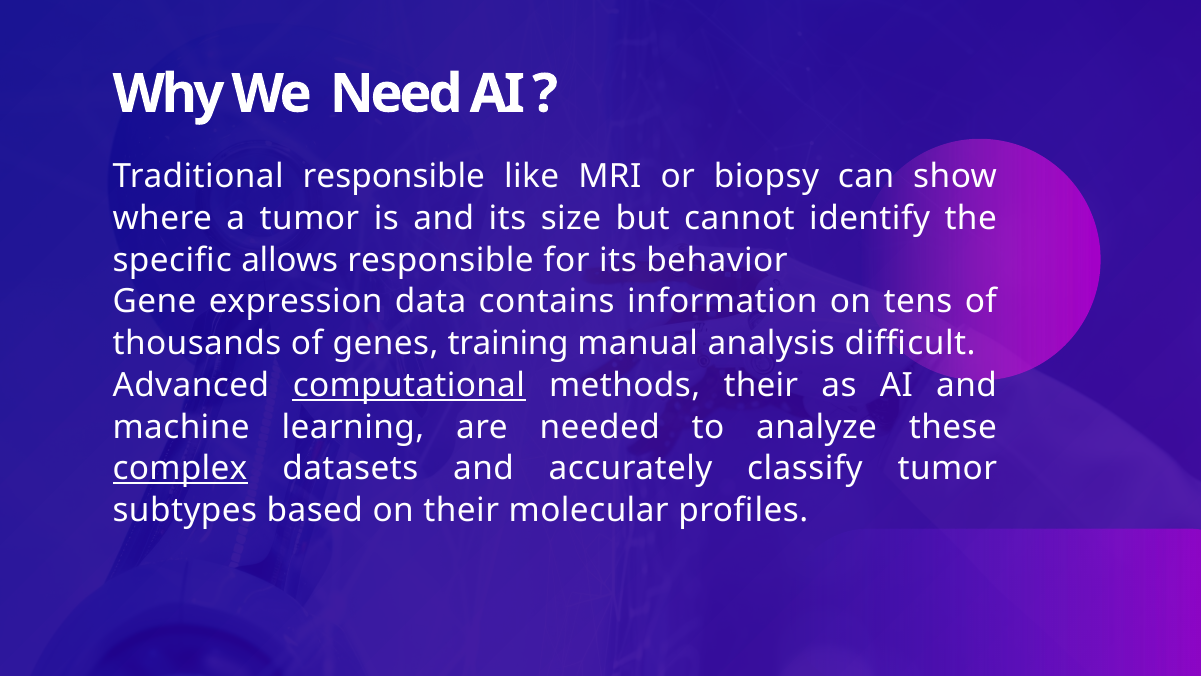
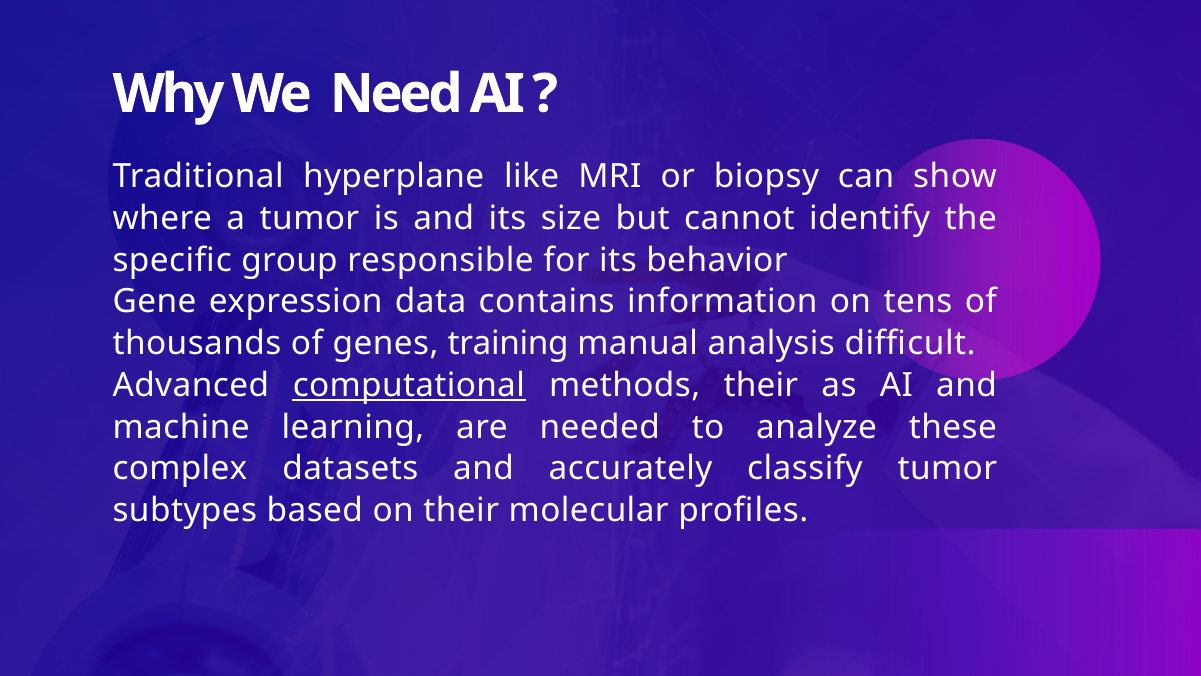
Traditional responsible: responsible -> hyperplane (394, 177)
allows: allows -> group (289, 260)
complex underline: present -> none (180, 468)
